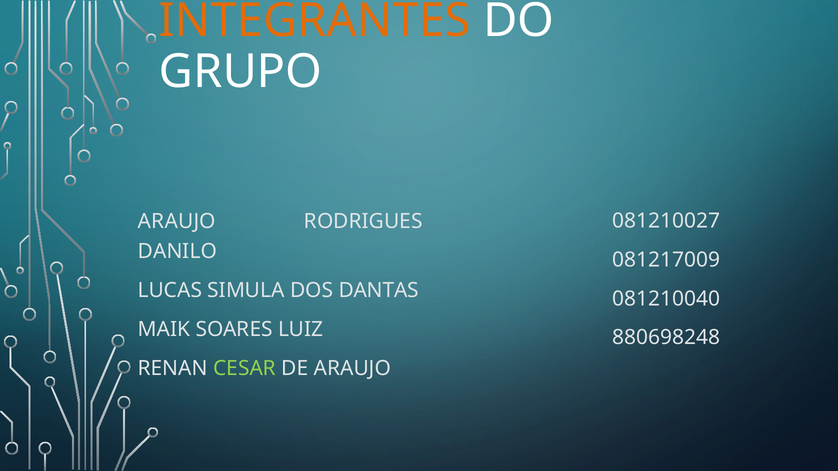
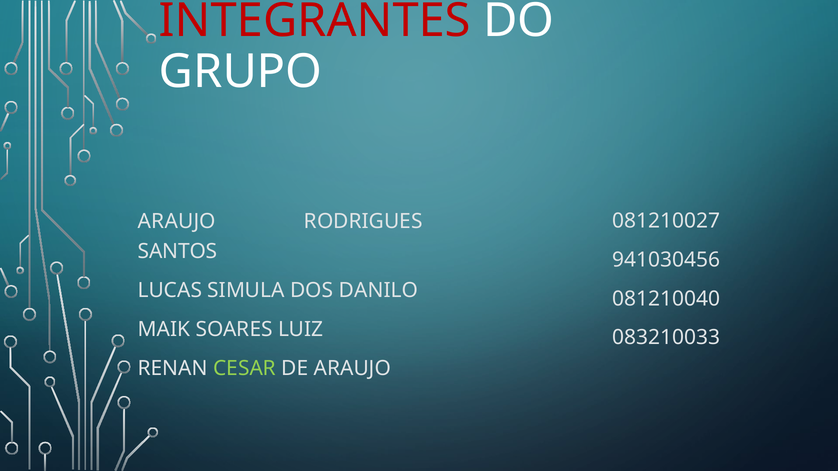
INTEGRANTES colour: orange -> red (315, 21)
DANILO: DANILO -> SANTOS (178, 252)
081217009: 081217009 -> 941030456 (666, 260)
DANTAS: DANTAS -> DANILO (379, 291)
880698248: 880698248 -> 083210033 (666, 338)
